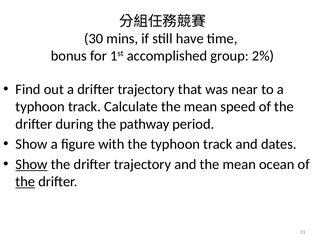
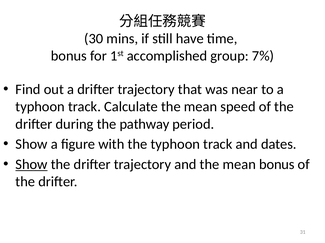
2%: 2% -> 7% (263, 56)
mean ocean: ocean -> bonus (277, 165)
the underline: present -> none (25, 182)
